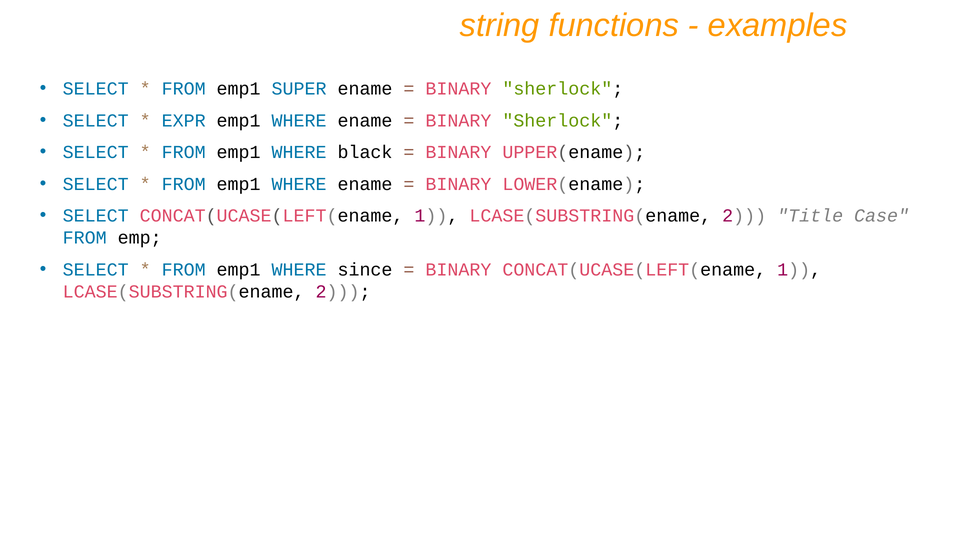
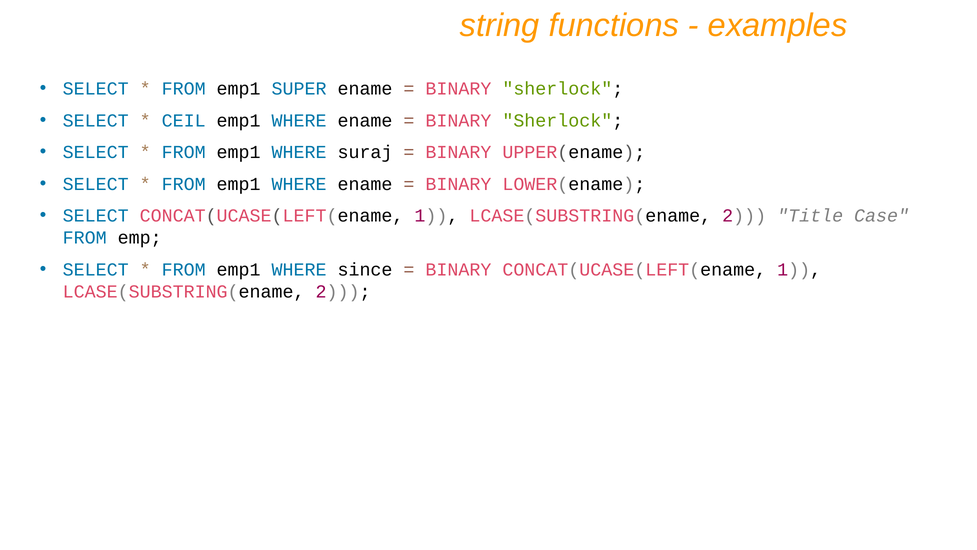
EXPR: EXPR -> CEIL (184, 120)
black: black -> suraj (365, 152)
